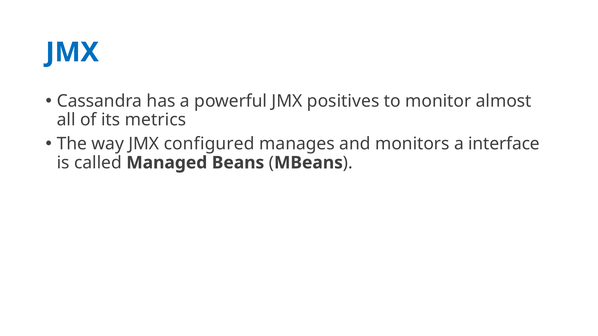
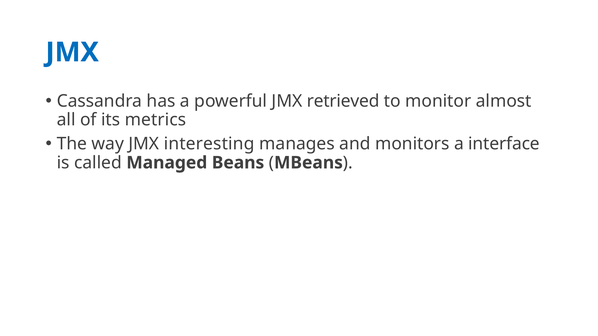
positives: positives -> retrieved (343, 101)
configured: configured -> interesting (209, 144)
